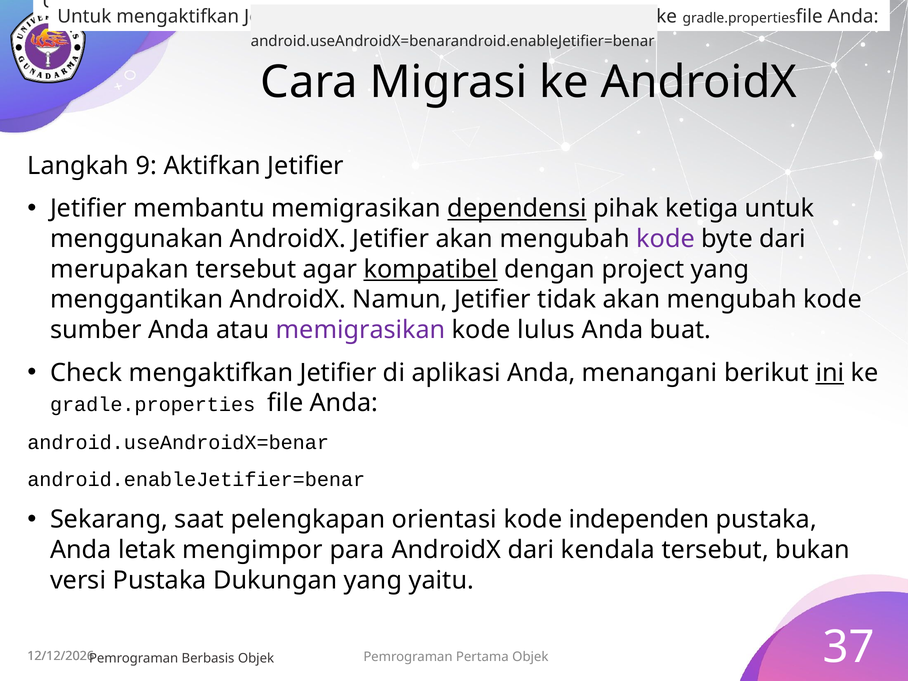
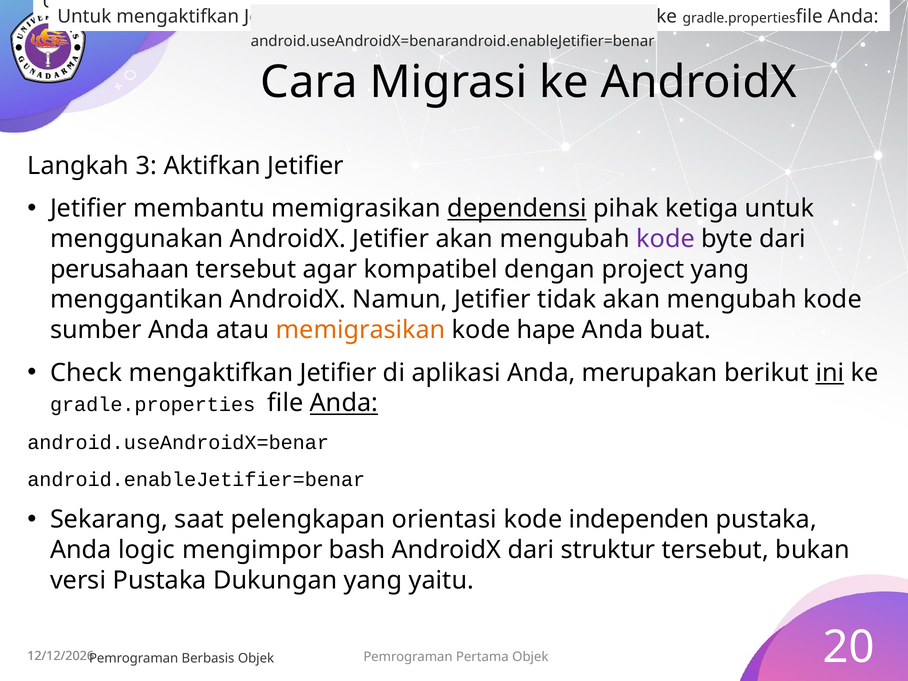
9: 9 -> 3 (146, 166)
merupakan: merupakan -> perusahaan (120, 269)
kompatibel underline: present -> none (431, 269)
memigrasikan colour: purple -> orange (361, 330)
lulus: lulus -> hape (546, 330)
menangani: menangani -> merupakan (650, 373)
Anda underline: none -> present (344, 403)
letak: letak -> logic (147, 550)
para: para -> bash (357, 550)
kendala: kendala -> struktur (608, 550)
37: 37 -> 20 (849, 647)
